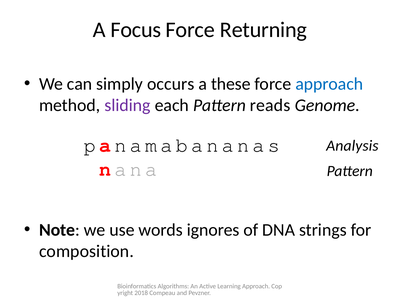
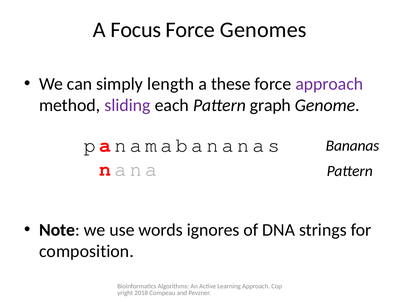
Returning: Returning -> Genomes (263, 30)
occurs: occurs -> length (171, 84)
approach colour: blue -> purple (329, 84)
reads: reads -> graph (270, 105)
Analysis: Analysis -> Bananas (353, 146)
